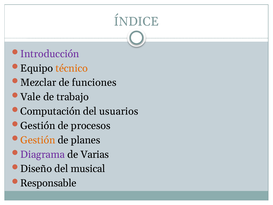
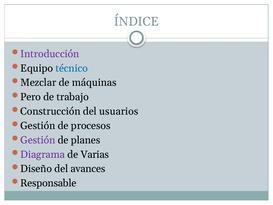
técnico colour: orange -> blue (72, 68)
funciones: funciones -> máquinas (94, 82)
Vale: Vale -> Pero (31, 97)
Computación: Computación -> Construcción (50, 111)
Gestión colour: orange -> purple (38, 140)
musical: musical -> avances (88, 169)
